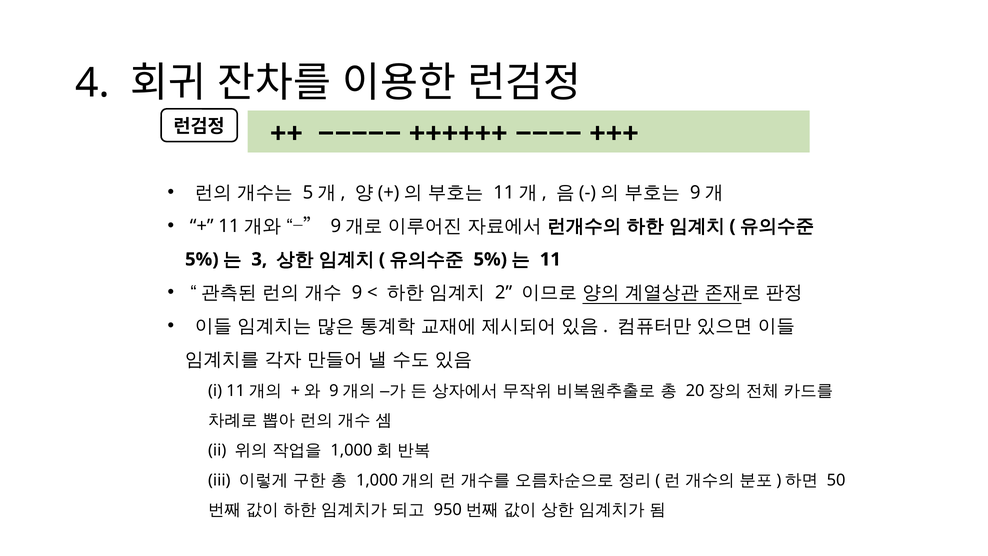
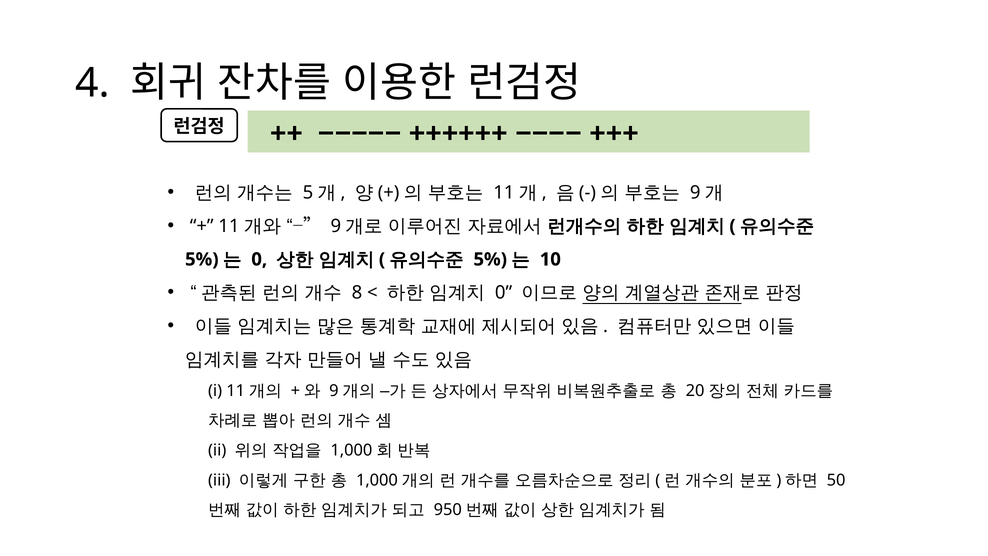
3: 3 -> 0 (259, 259)
11: 11 -> 10 (550, 259)
9: 9 -> 8 (357, 293)
2: 2 -> 0 (504, 293)
